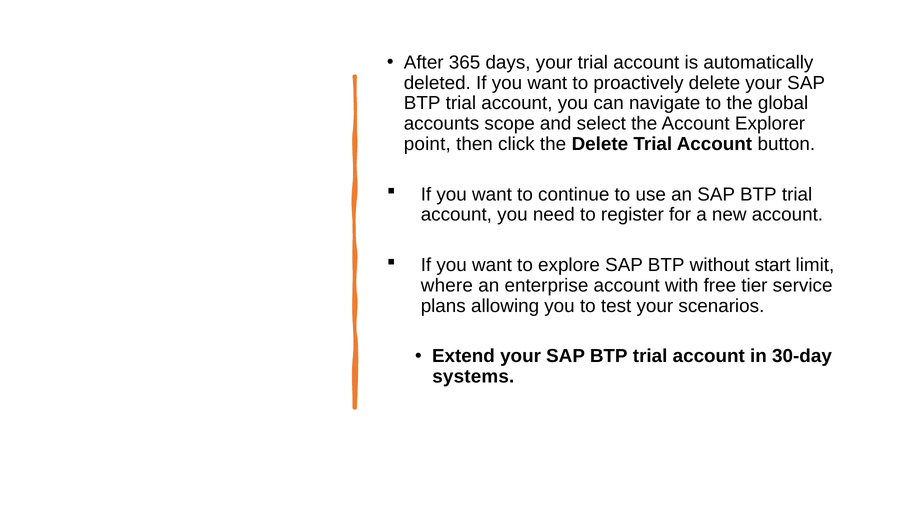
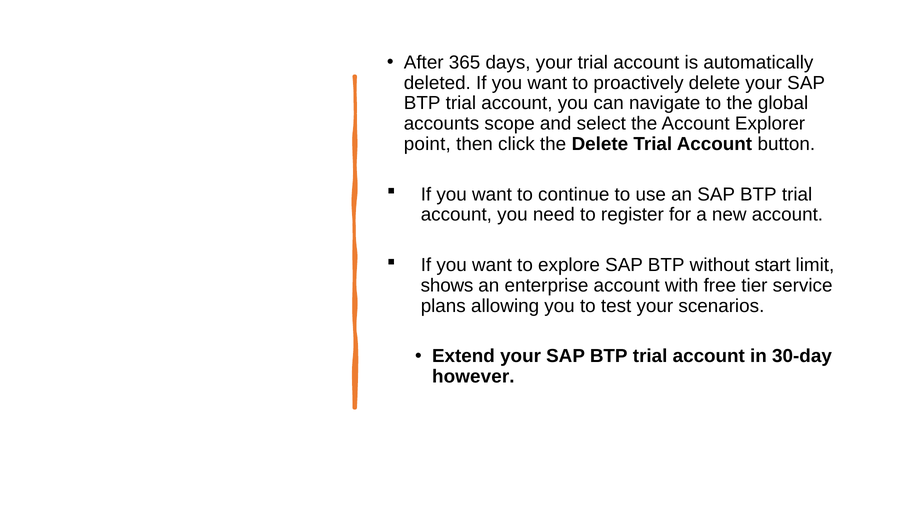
where: where -> shows (447, 286)
systems: systems -> however (473, 377)
